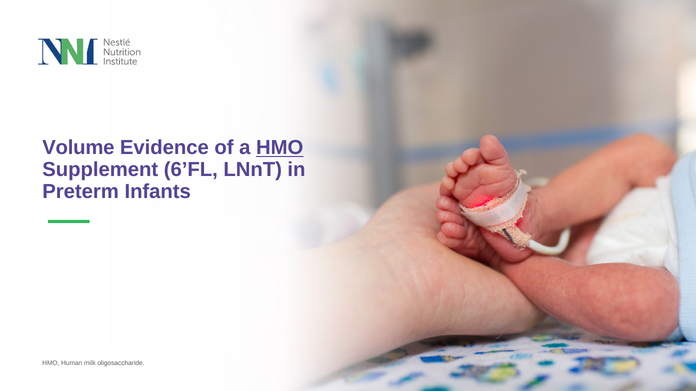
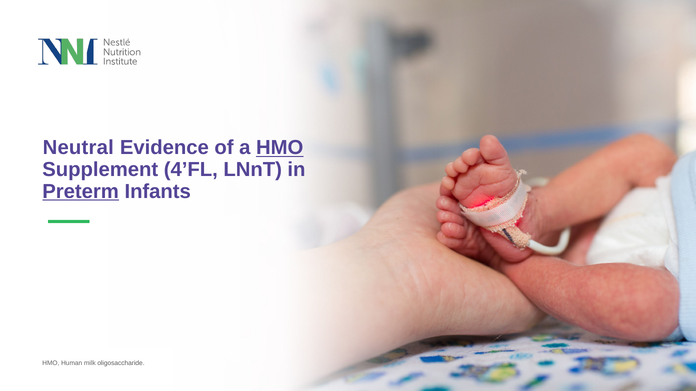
Volume: Volume -> Neutral (78, 148)
6’FL: 6’FL -> 4’FL (191, 170)
Preterm underline: none -> present (81, 192)
